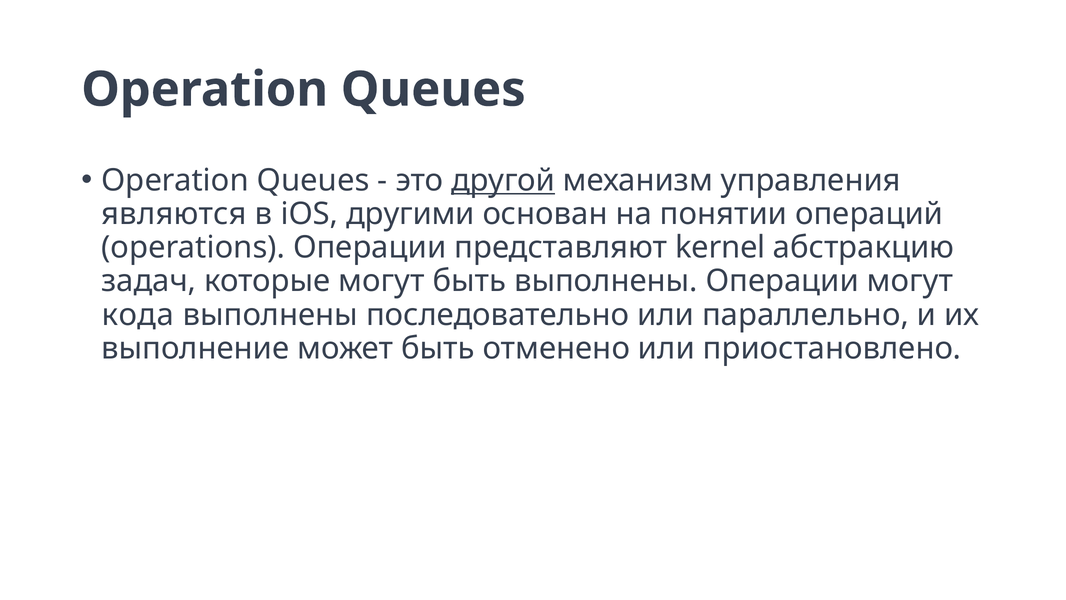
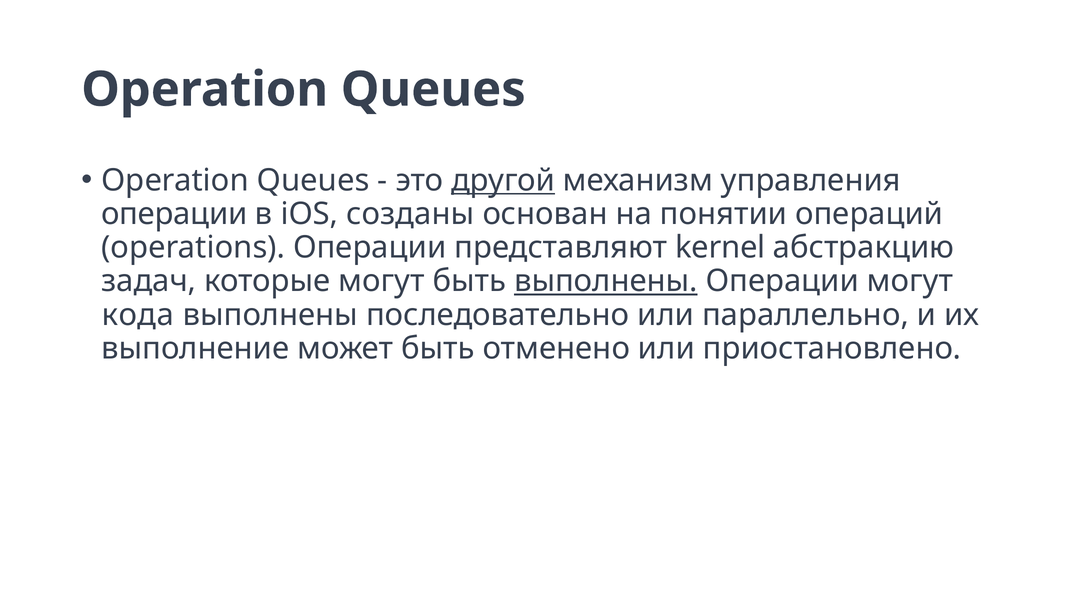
являются: являются -> операции (174, 214)
другими: другими -> созданы (410, 214)
выполнены underline: none -> present (606, 281)
